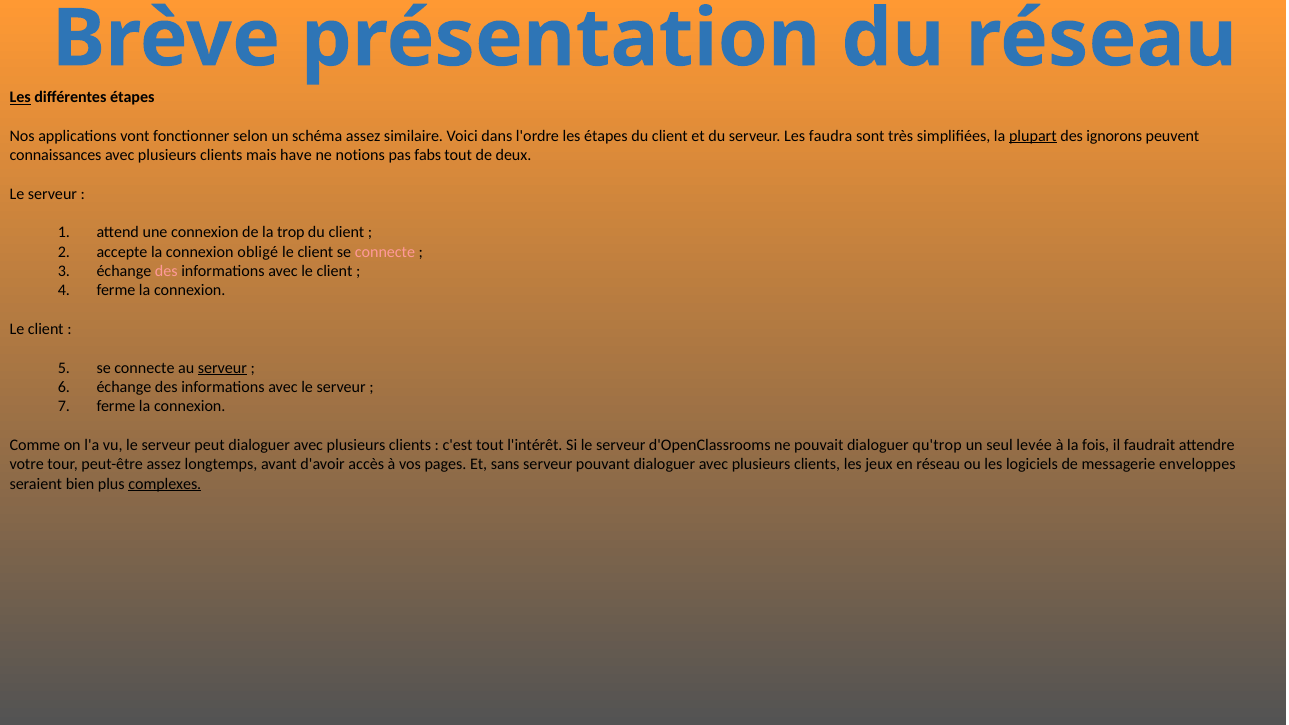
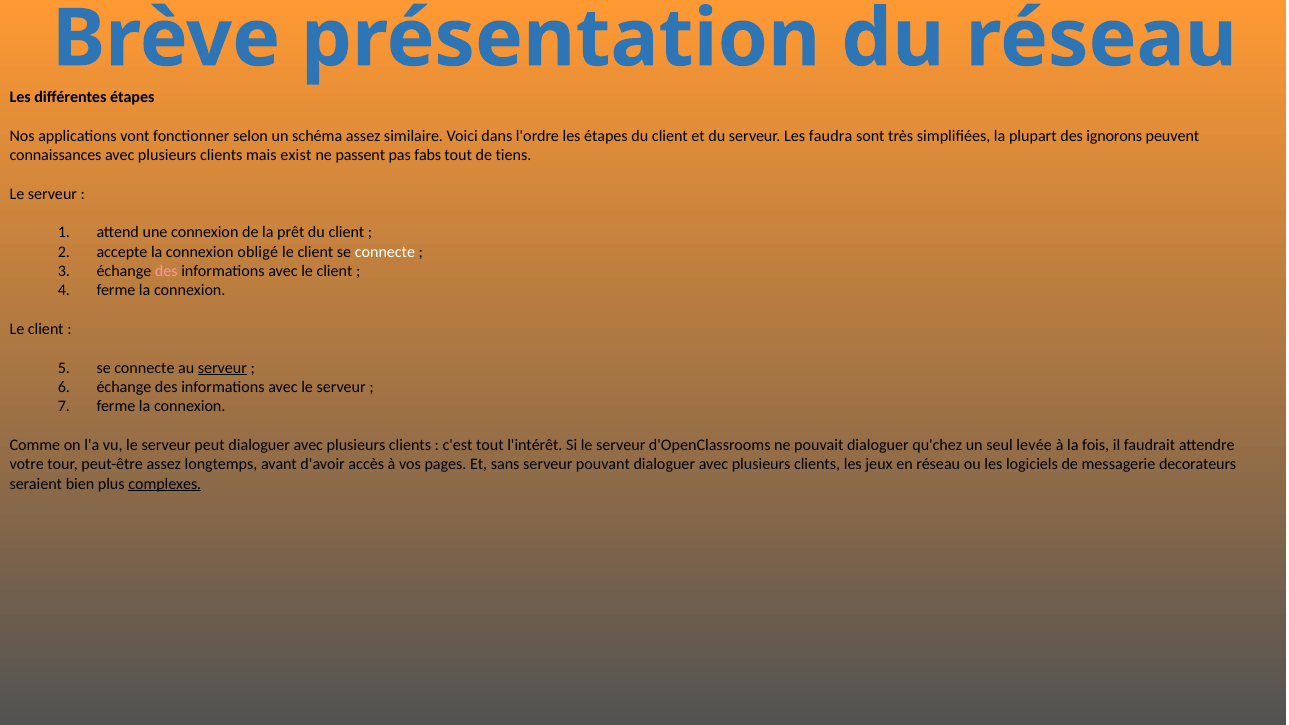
Les underline: present -> none (20, 97)
plupart underline: present -> none (1033, 136)
have: have -> exist (296, 155)
notions: notions -> passent (360, 155)
deux: deux -> tiens (513, 155)
trop: trop -> prêt (291, 232)
connecte colour: pink -> white (385, 252)
qu'trop: qu'trop -> qu'chez (937, 445)
enveloppes: enveloppes -> decorateurs (1198, 464)
